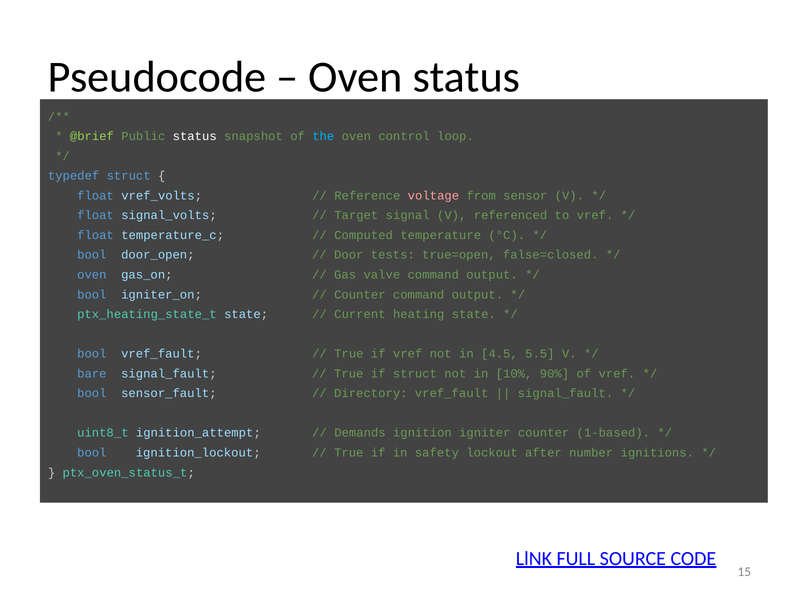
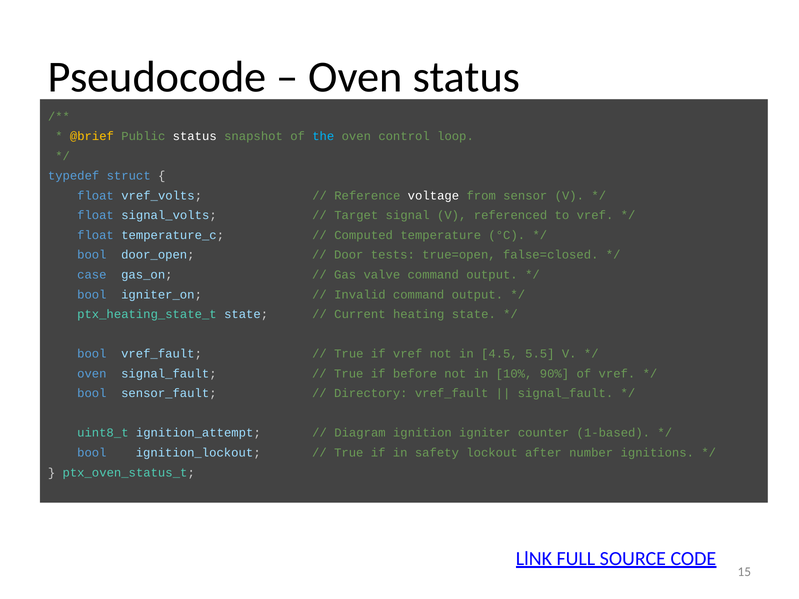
@brief colour: light green -> yellow (92, 136)
voltage colour: pink -> white (433, 196)
oven: oven -> case (92, 275)
Counter: Counter -> Invalid (360, 295)
bare: bare -> oven (92, 374)
if struct: struct -> before (415, 374)
Demands: Demands -> Diagram (360, 433)
